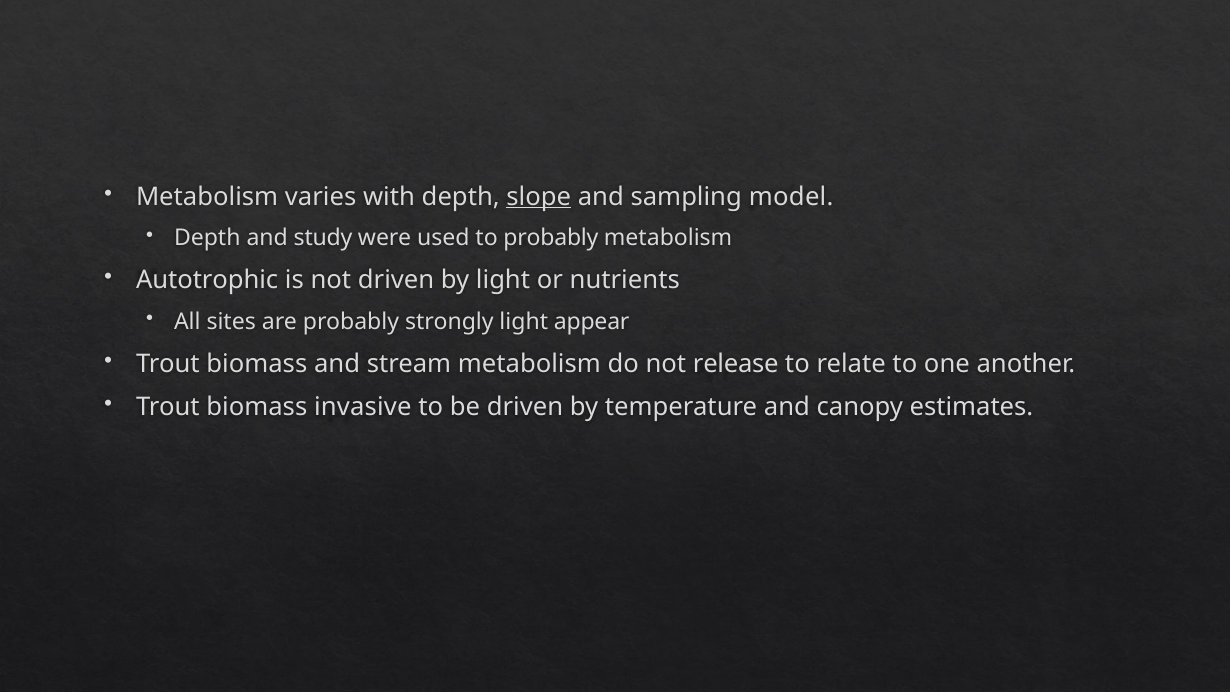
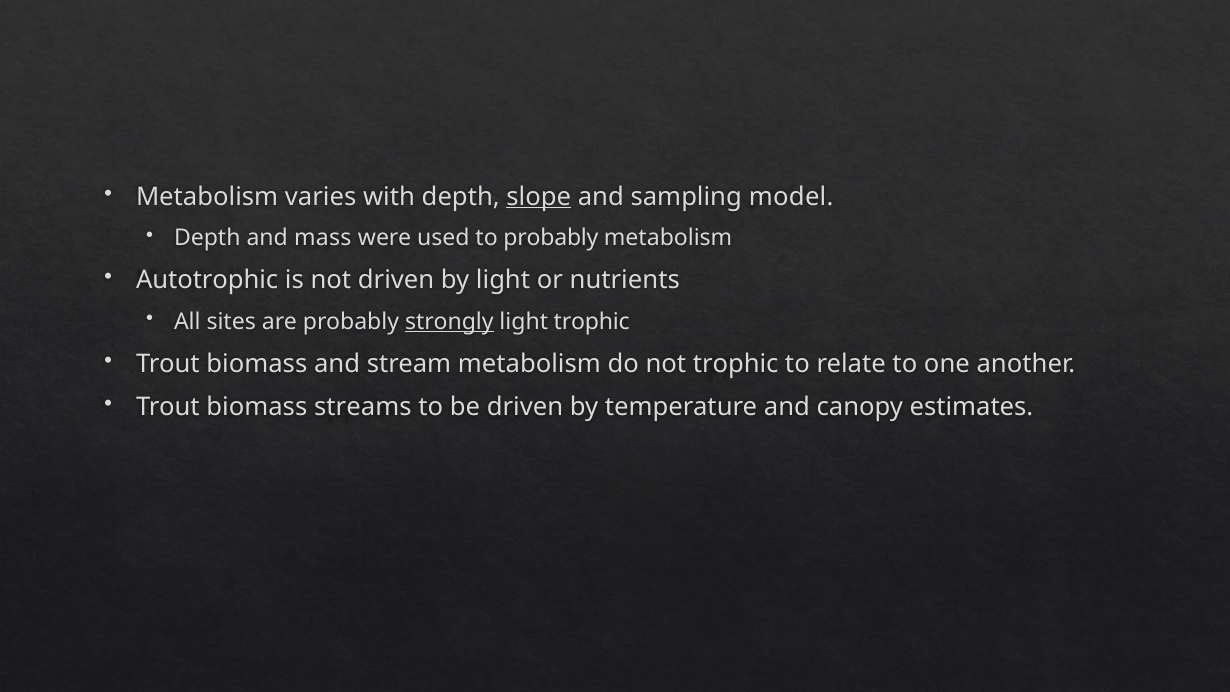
study: study -> mass (323, 238)
strongly underline: none -> present (449, 321)
light appear: appear -> trophic (592, 321)
not release: release -> trophic (736, 364)
invasive: invasive -> streams (363, 407)
